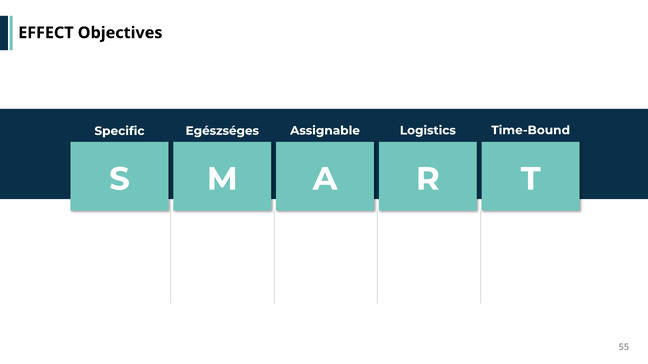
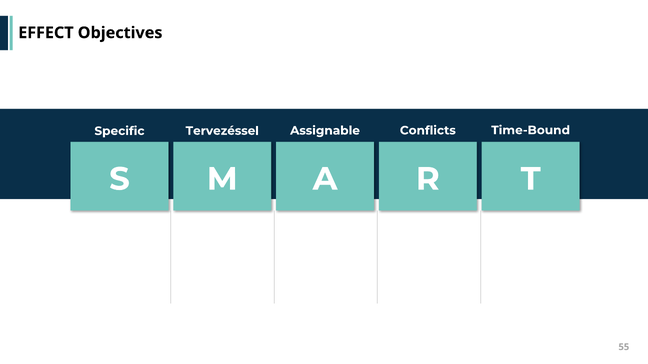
Egészséges: Egészséges -> Tervezéssel (222, 131)
Logistics: Logistics -> Conflicts (428, 131)
